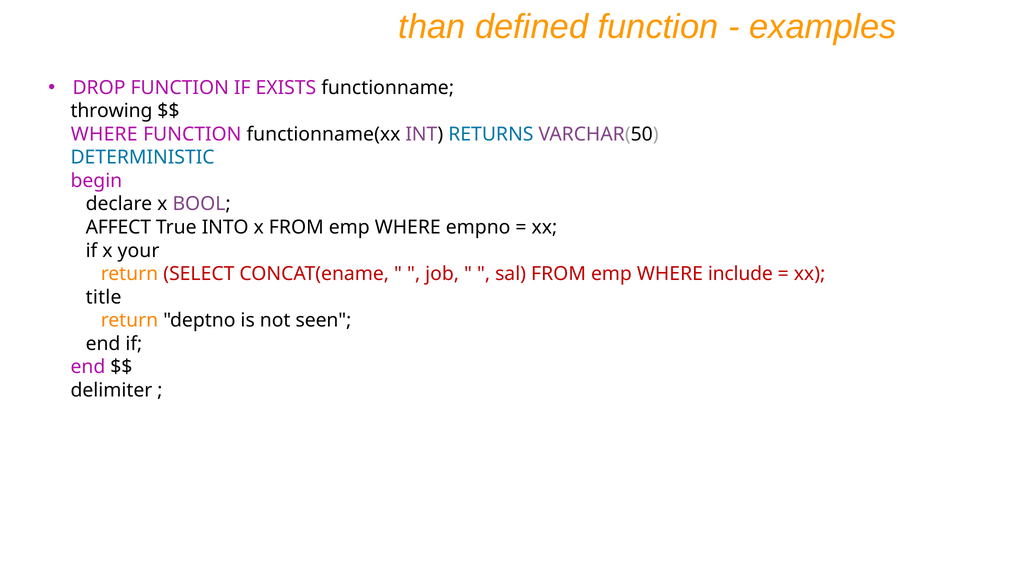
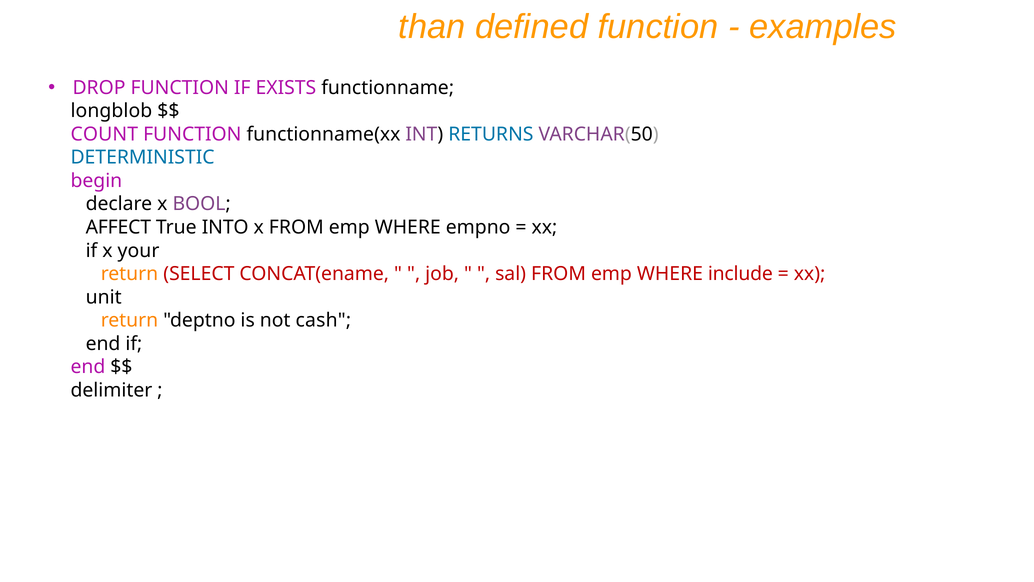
throwing: throwing -> longblob (111, 111)
WHERE: WHERE -> COUNT (104, 134)
title: title -> unit (104, 297)
seen: seen -> cash (323, 320)
